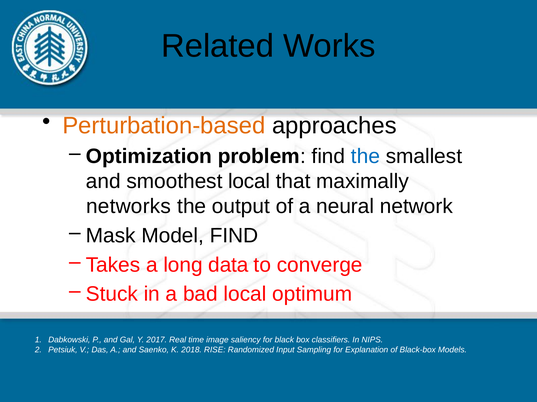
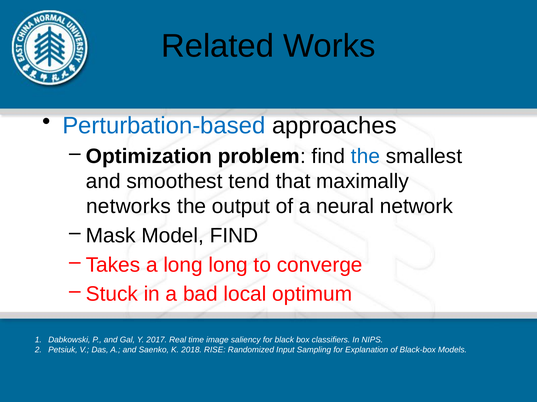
Perturbation-based colour: orange -> blue (164, 126)
smoothest local: local -> tend (249, 182)
long data: data -> long (228, 265)
